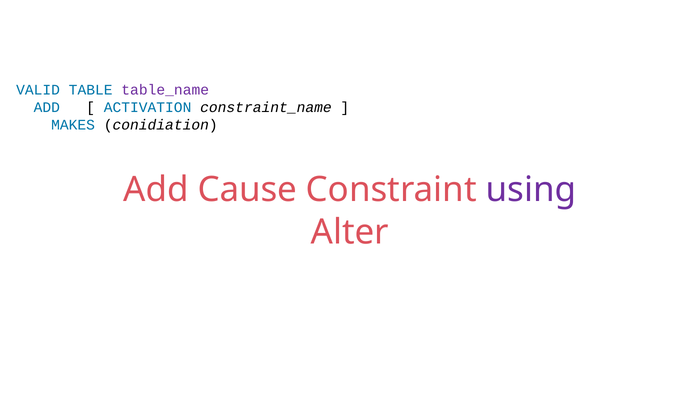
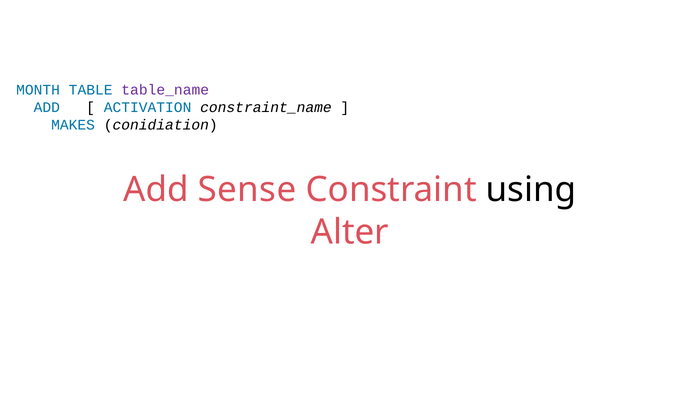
VALID: VALID -> MONTH (38, 90)
Cause: Cause -> Sense (247, 190)
using colour: purple -> black (531, 190)
